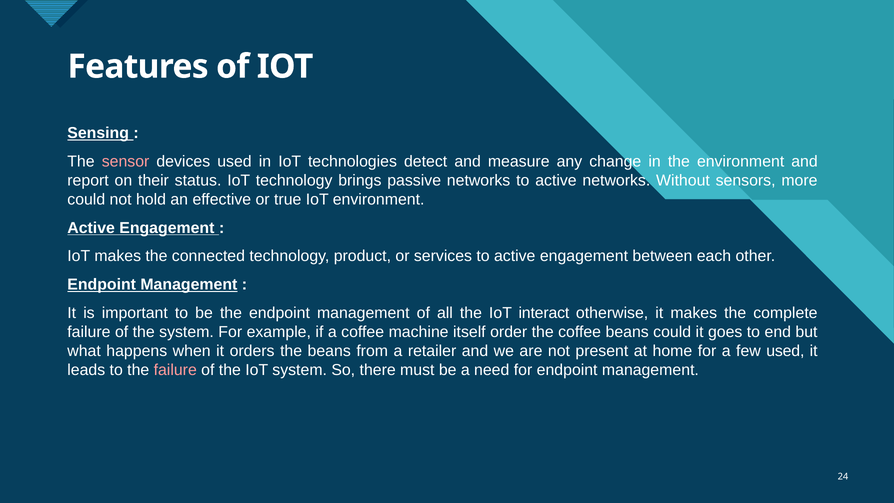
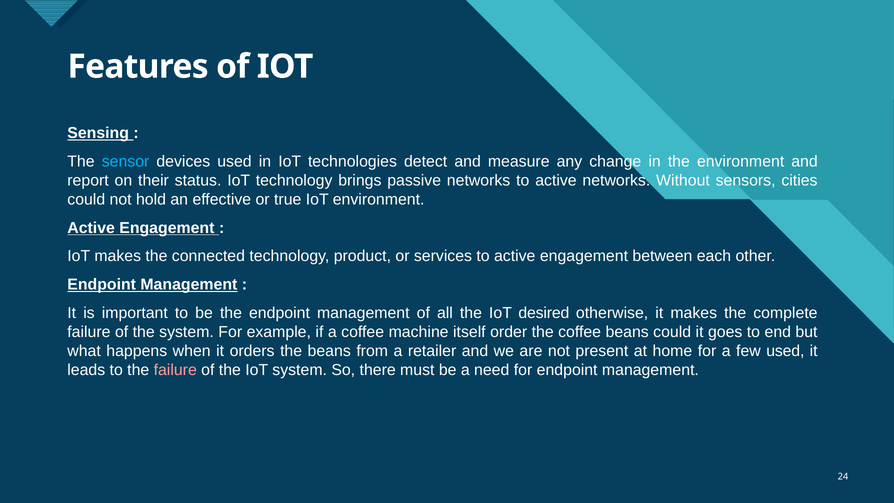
sensor colour: pink -> light blue (126, 161)
more: more -> cities (799, 180)
interact: interact -> desired (544, 313)
